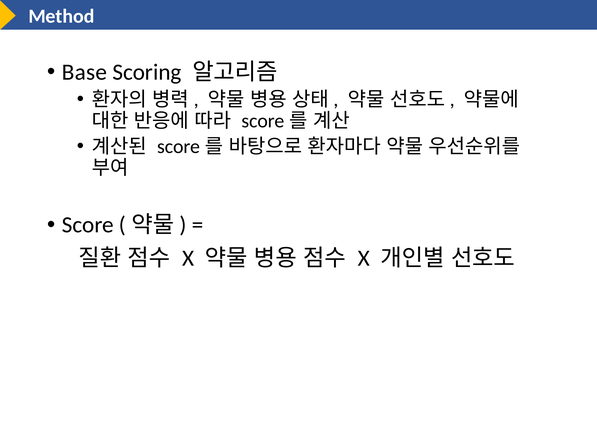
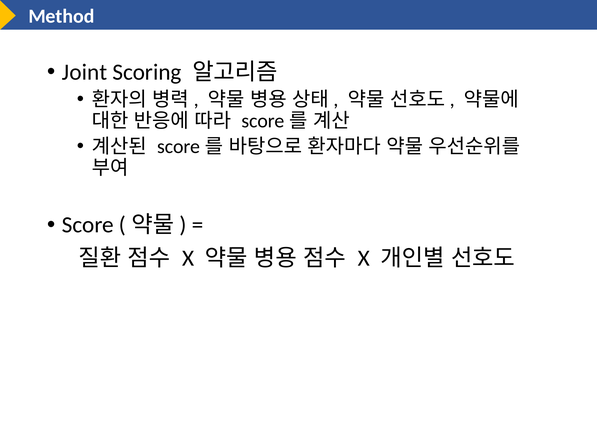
Base: Base -> Joint (85, 72)
